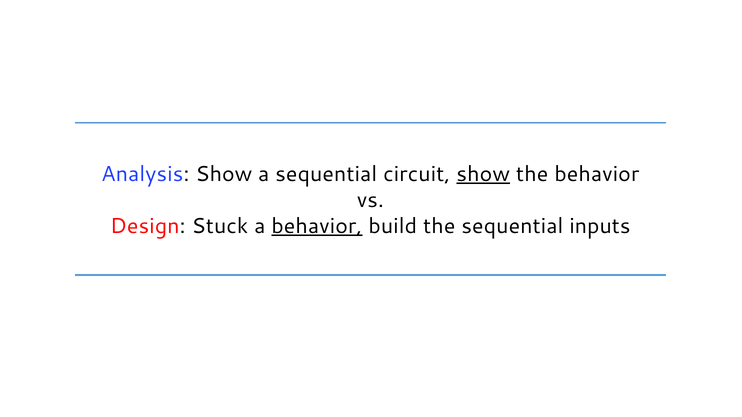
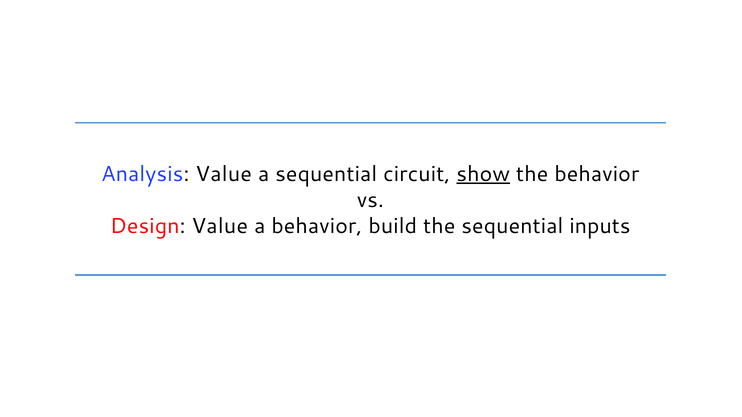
Analysis Show: Show -> Value (224, 174)
Design Stuck: Stuck -> Value (220, 226)
behavior underline: present -> none (317, 226)
